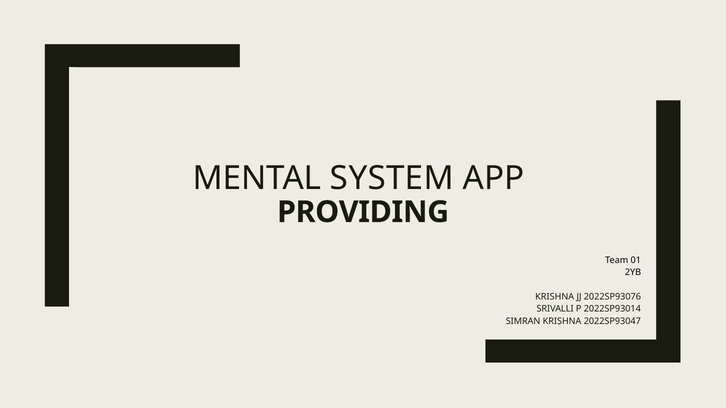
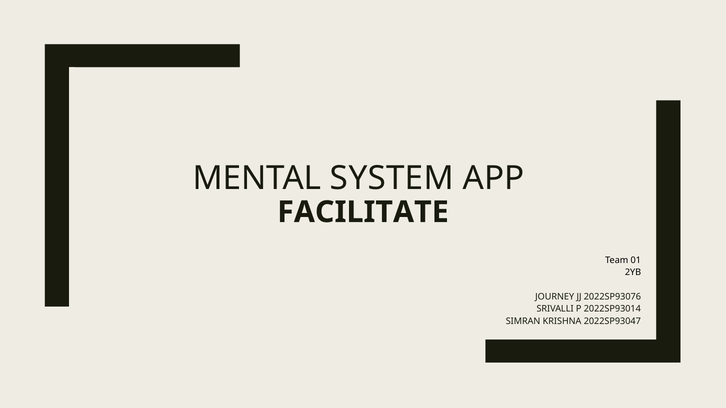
PROVIDING: PROVIDING -> FACILITATE (363, 212)
KRISHNA: KRISHNA -> JOURNEY (555, 297)
